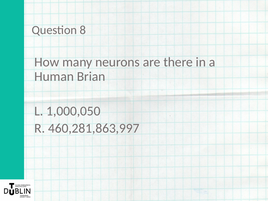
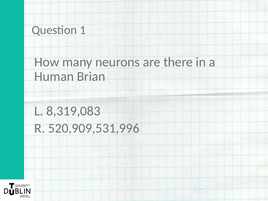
8: 8 -> 1 (83, 30)
1,000,050: 1,000,050 -> 8,319,083 (73, 111)
460,281,863,997: 460,281,863,997 -> 520,909,531,996 (94, 128)
